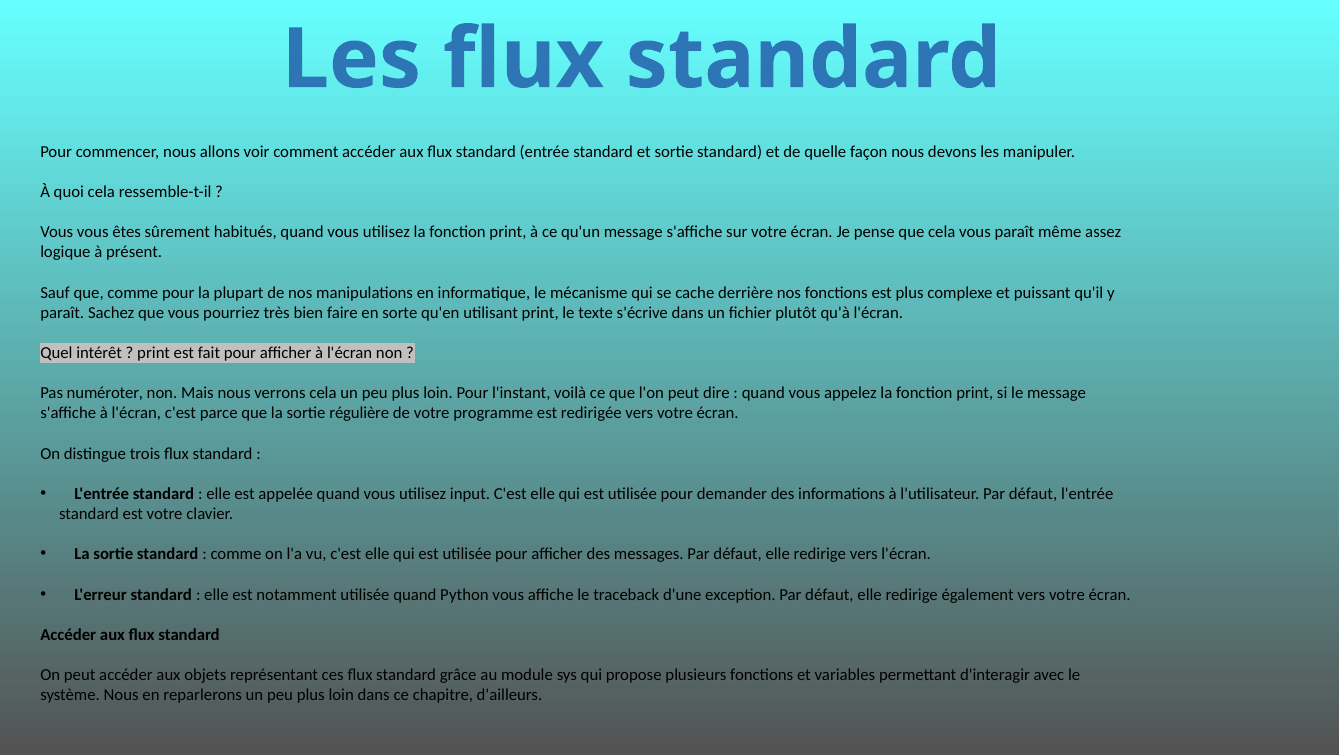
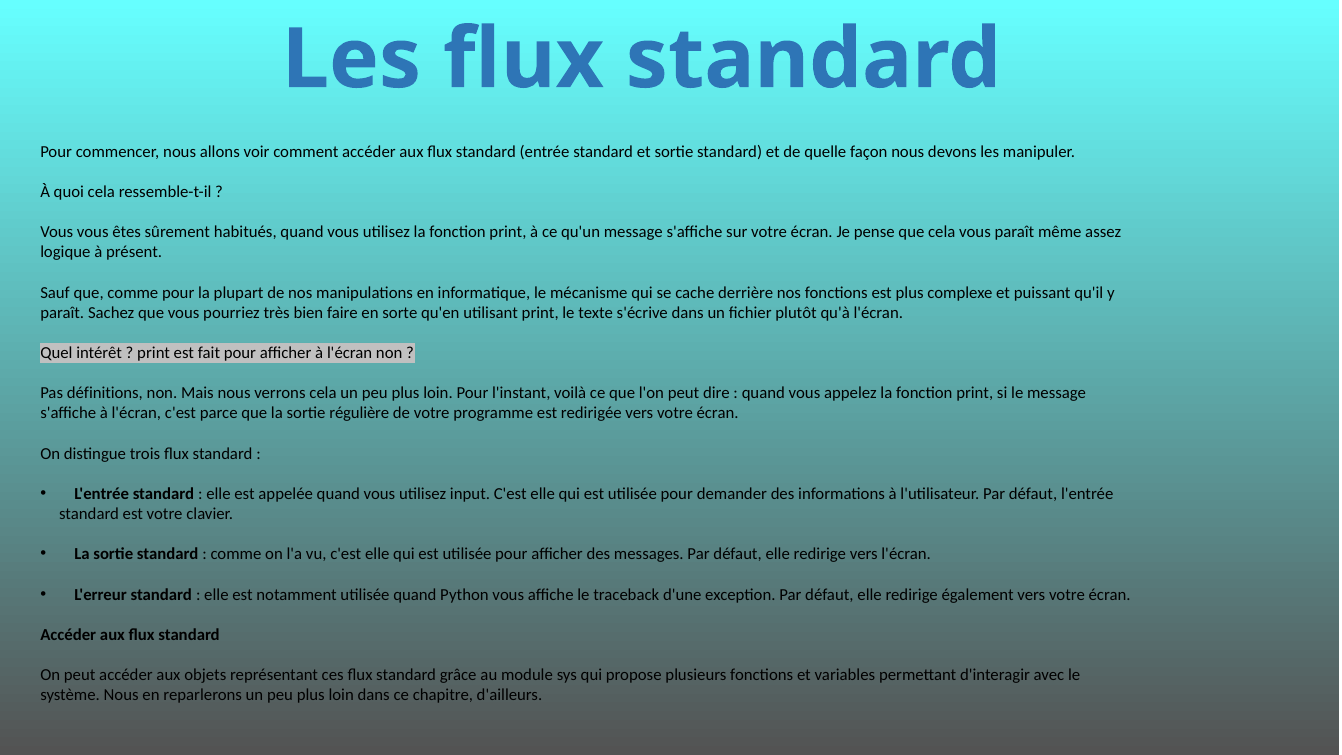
numéroter: numéroter -> définitions (105, 393)
